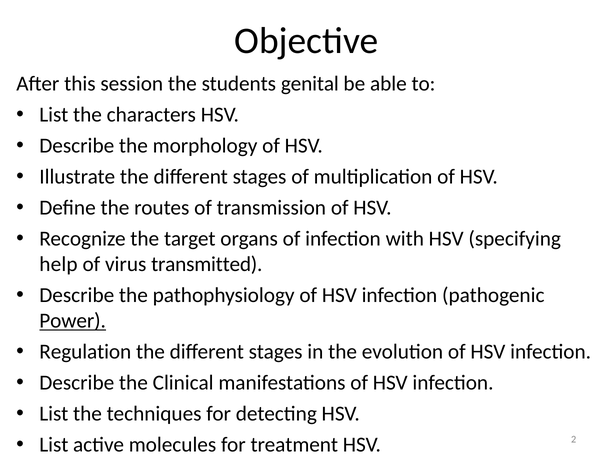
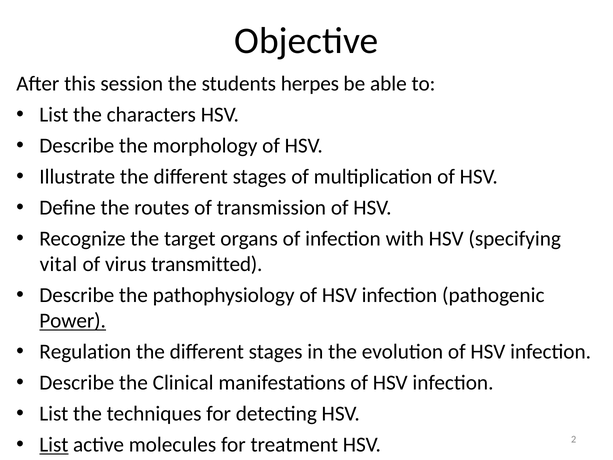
genital: genital -> herpes (310, 84)
help: help -> vital (58, 264)
List underline: none -> present (54, 445)
